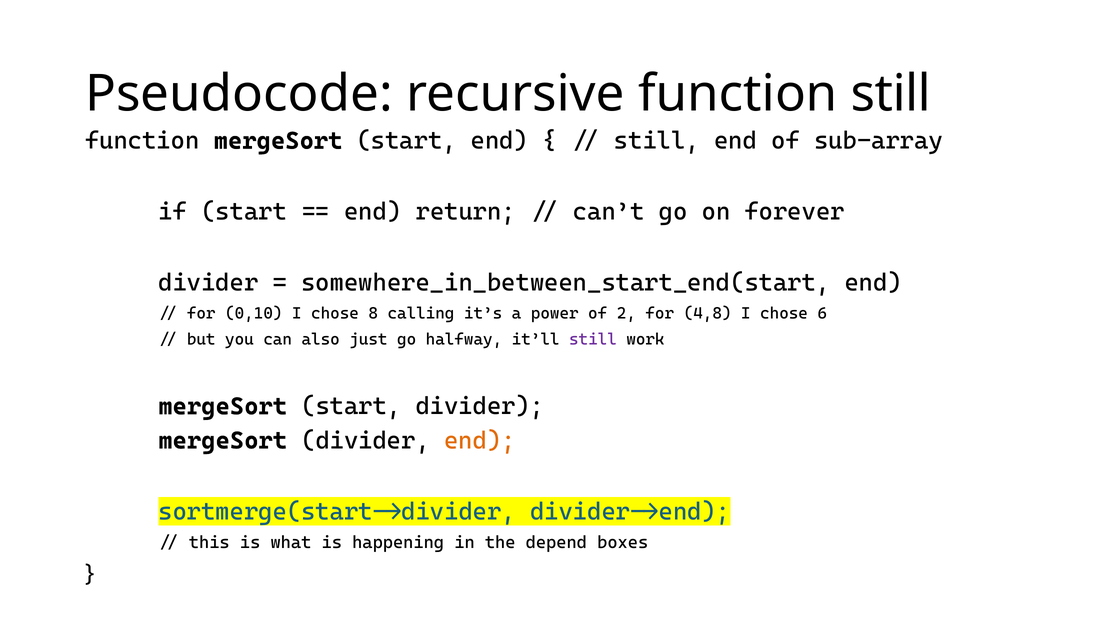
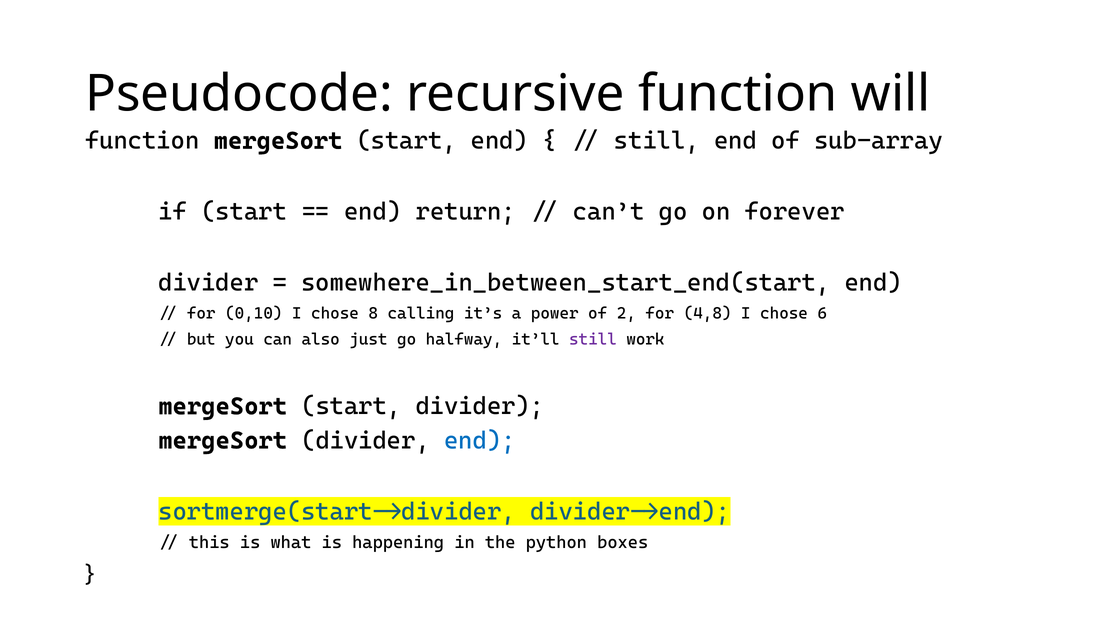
function still: still -> will (891, 94)
end colour: orange -> blue (480, 440)
depend: depend -> python (556, 542)
